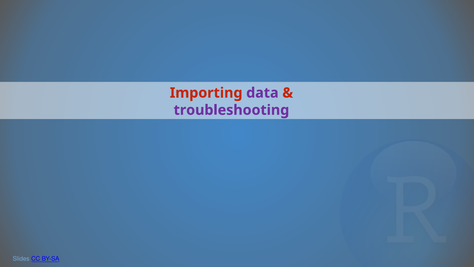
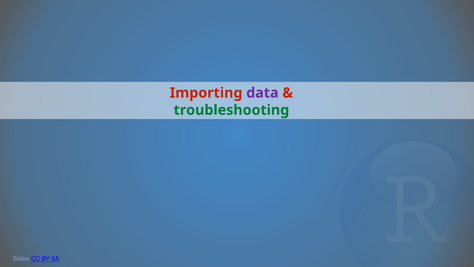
troubleshooting colour: purple -> green (231, 110)
